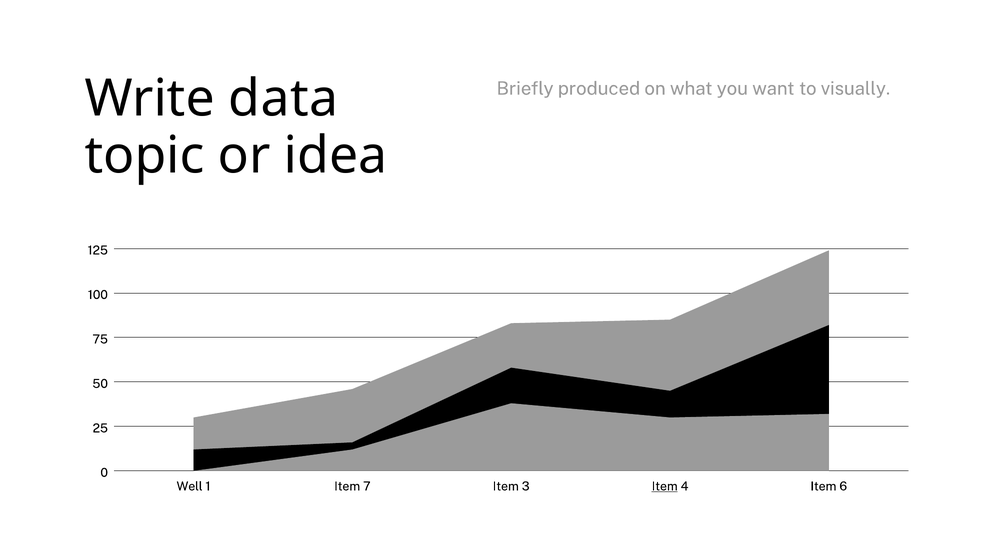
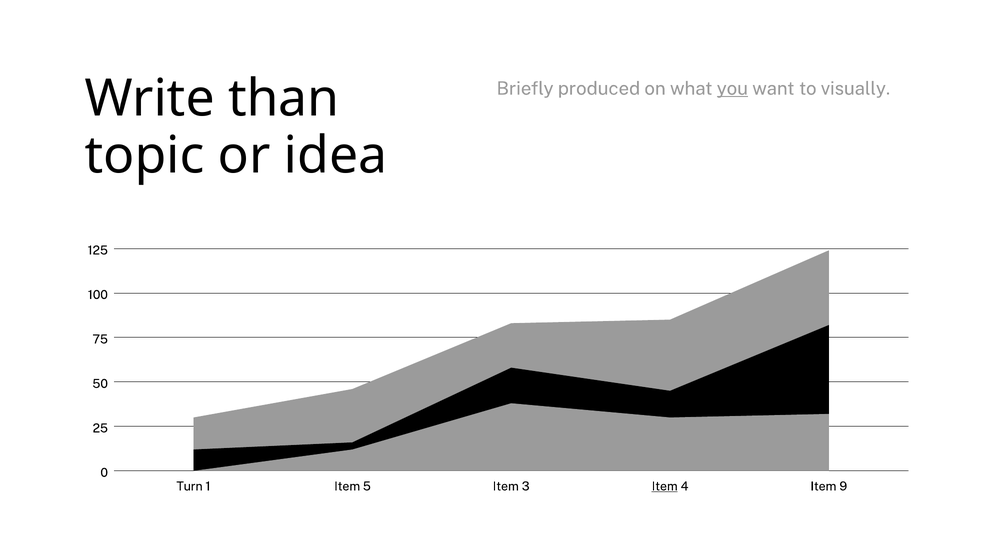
you underline: none -> present (732, 89)
data: data -> than (284, 99)
Well: Well -> Turn (190, 487)
7: 7 -> 5 (367, 487)
6: 6 -> 9 (843, 487)
